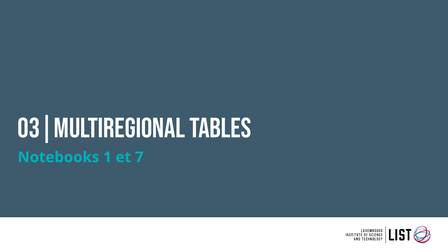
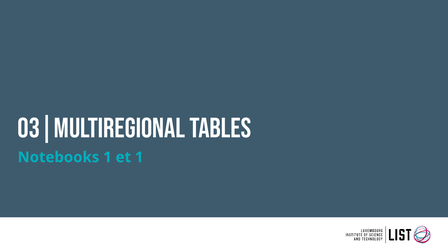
et 7: 7 -> 1 (139, 157)
